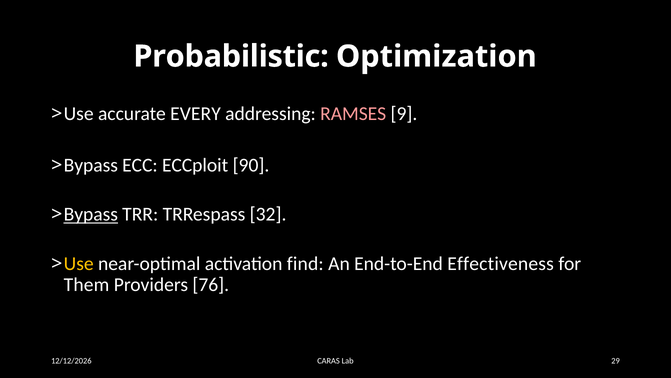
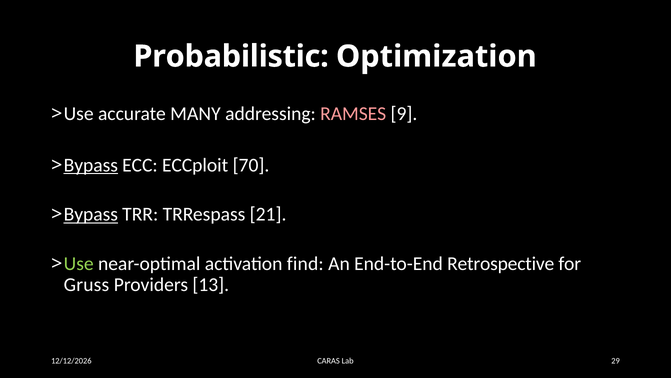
EVERY: EVERY -> MANY (195, 113)
Bypass underline: none -> present (91, 165)
90: 90 -> 70 (251, 165)
32: 32 -> 21 (268, 214)
Use colour: yellow -> light green (79, 263)
Effectiveness: Effectiveness -> Retrospective (501, 263)
Them: Them -> Gruss (86, 284)
76: 76 -> 13 (211, 284)
